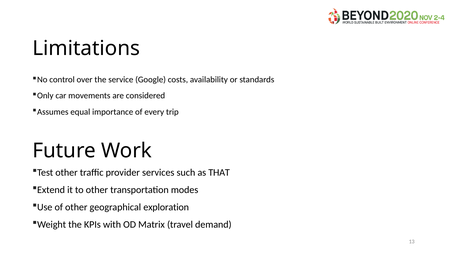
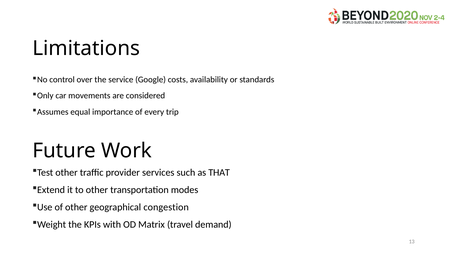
exploration: exploration -> congestion (166, 207)
